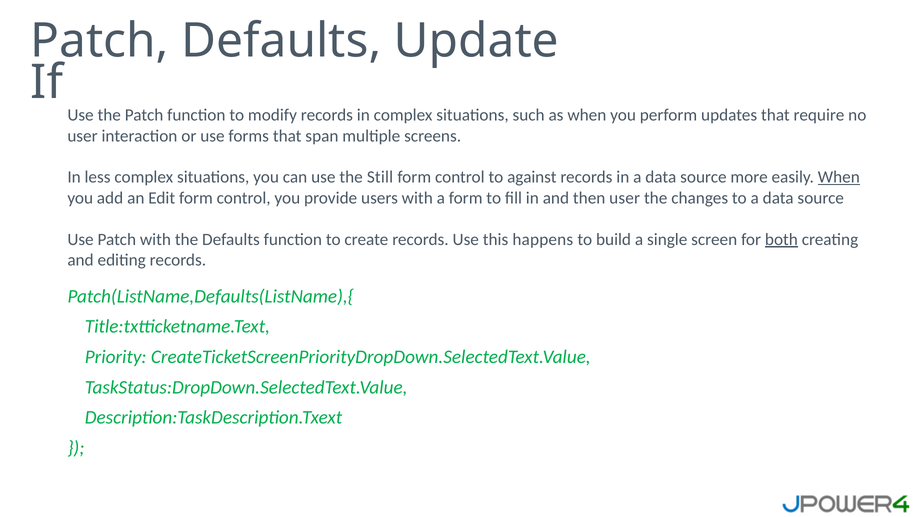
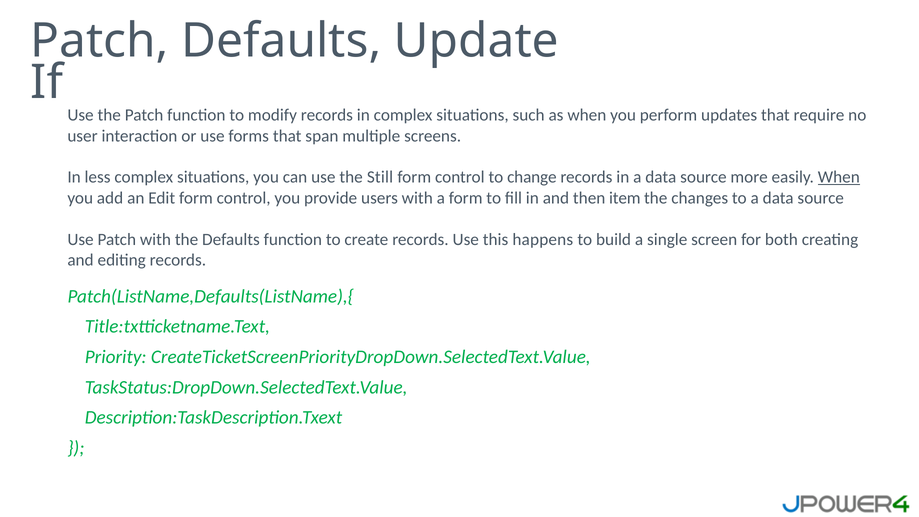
against: against -> change (532, 177)
then user: user -> item (625, 198)
both underline: present -> none (781, 239)
